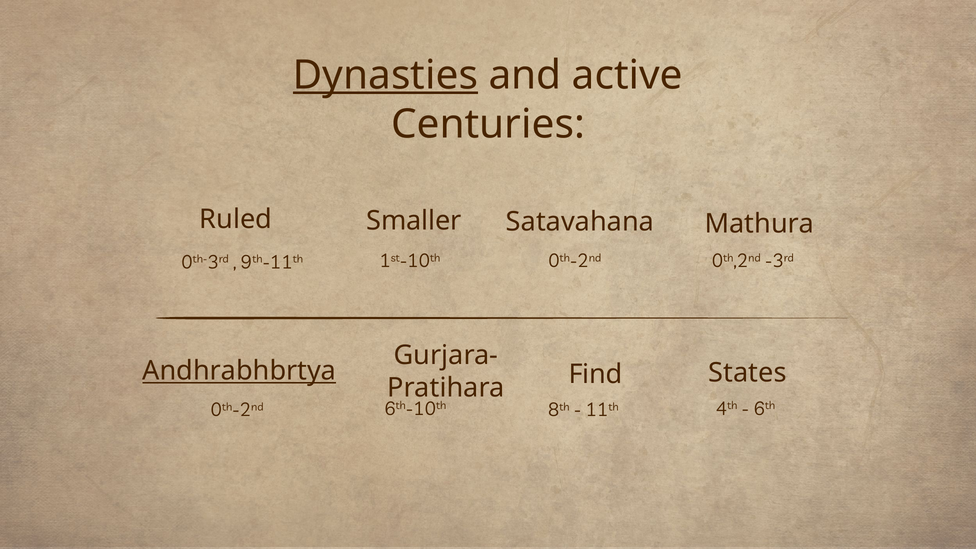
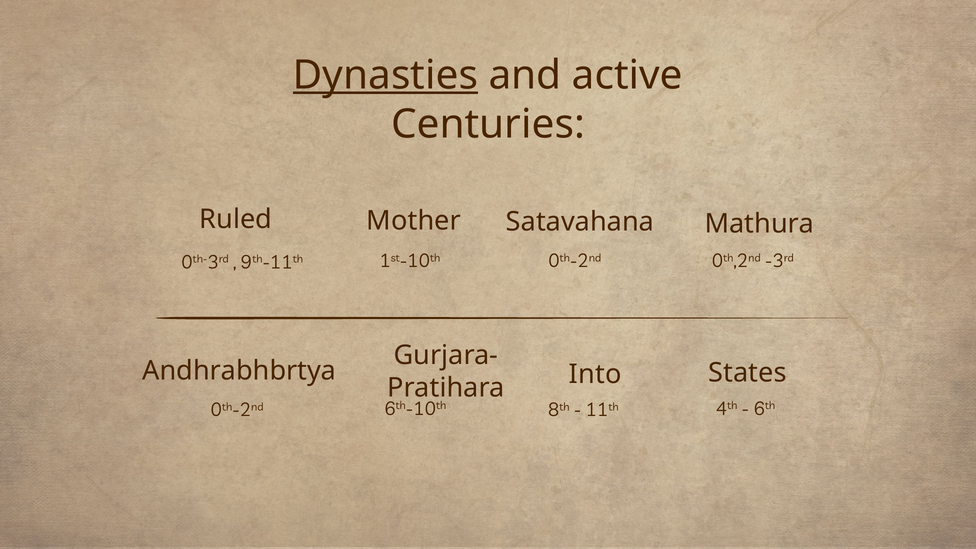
Smaller: Smaller -> Mother (414, 221)
Andhrabhbrtya underline: present -> none (239, 371)
Find: Find -> Into (595, 374)
